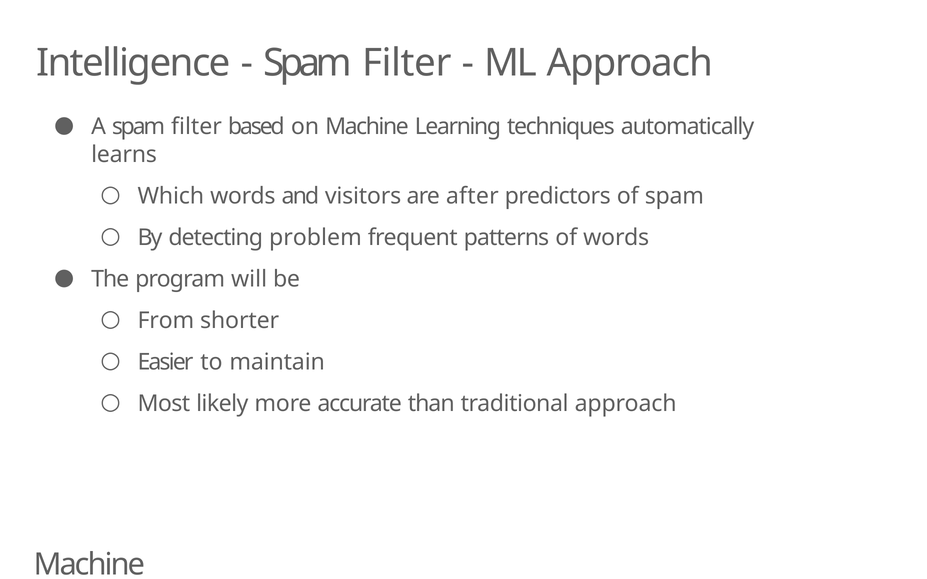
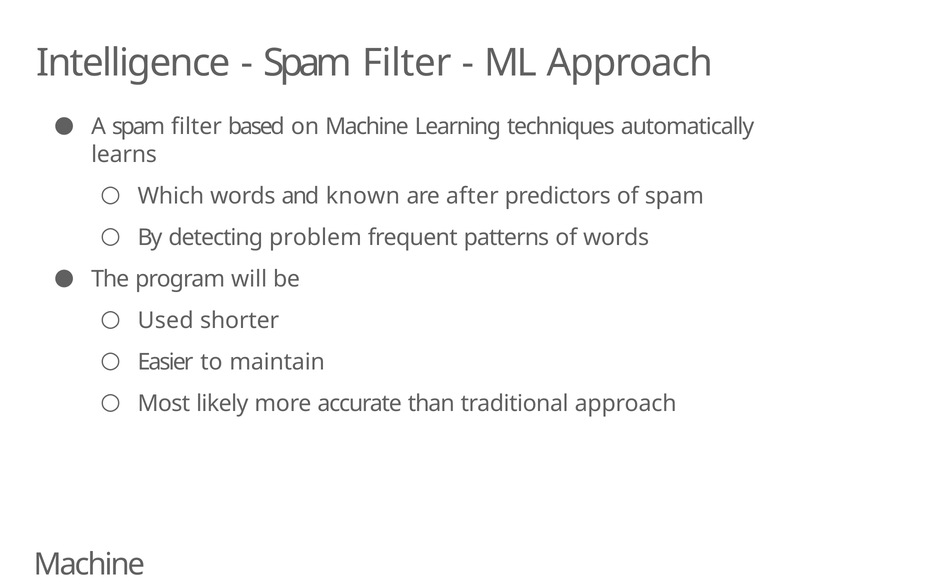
visitors: visitors -> known (363, 196)
From: From -> Used (166, 321)
